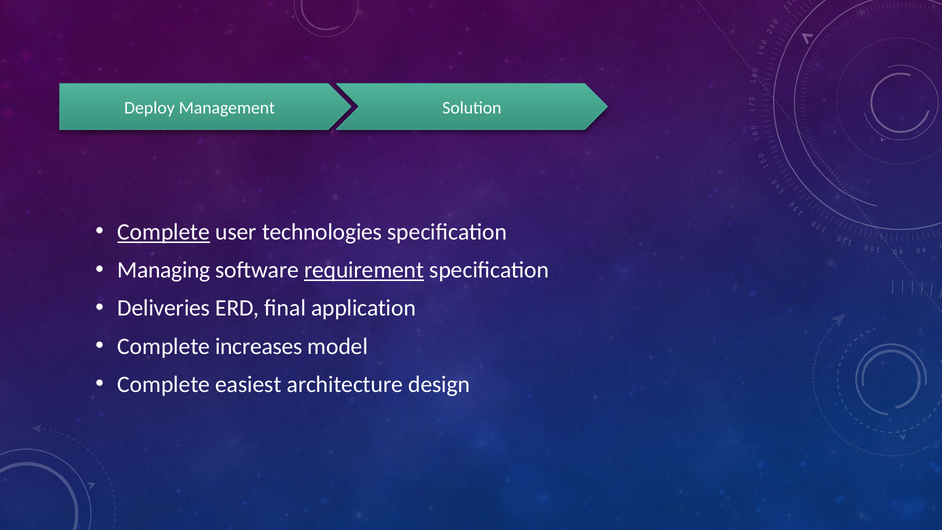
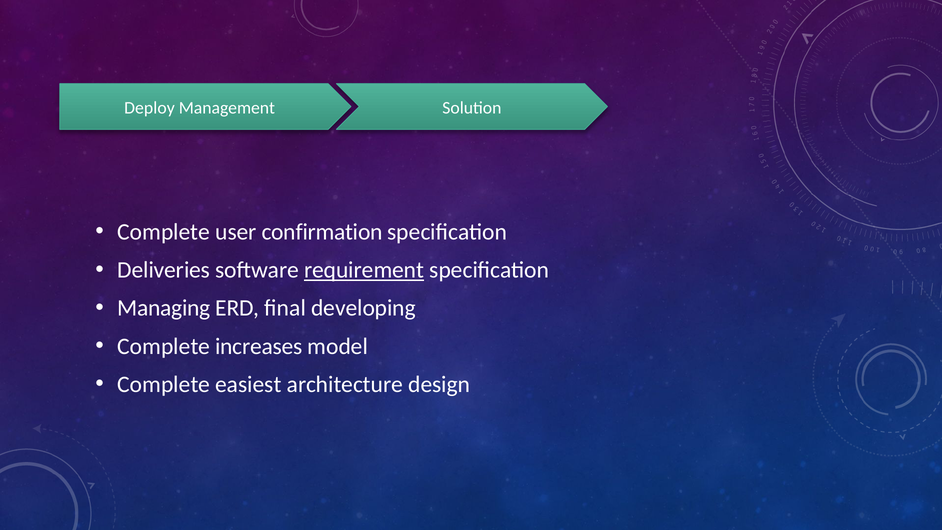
Complete underline: present -> none (164, 232)
technologies: technologies -> confirmation (322, 232)
Managing: Managing -> Deliveries (164, 270)
Deliveries: Deliveries -> Managing (164, 308)
application: application -> developing (364, 308)
